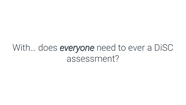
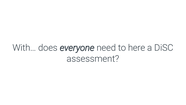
ever: ever -> here (137, 48)
